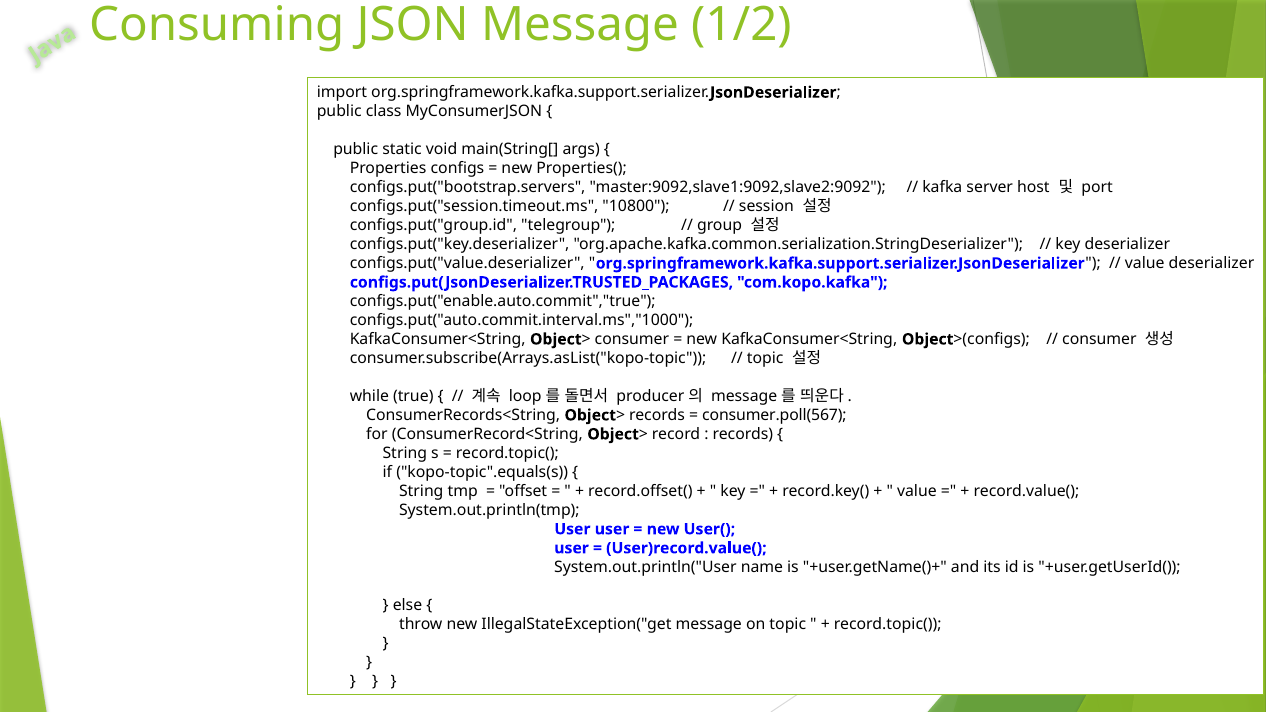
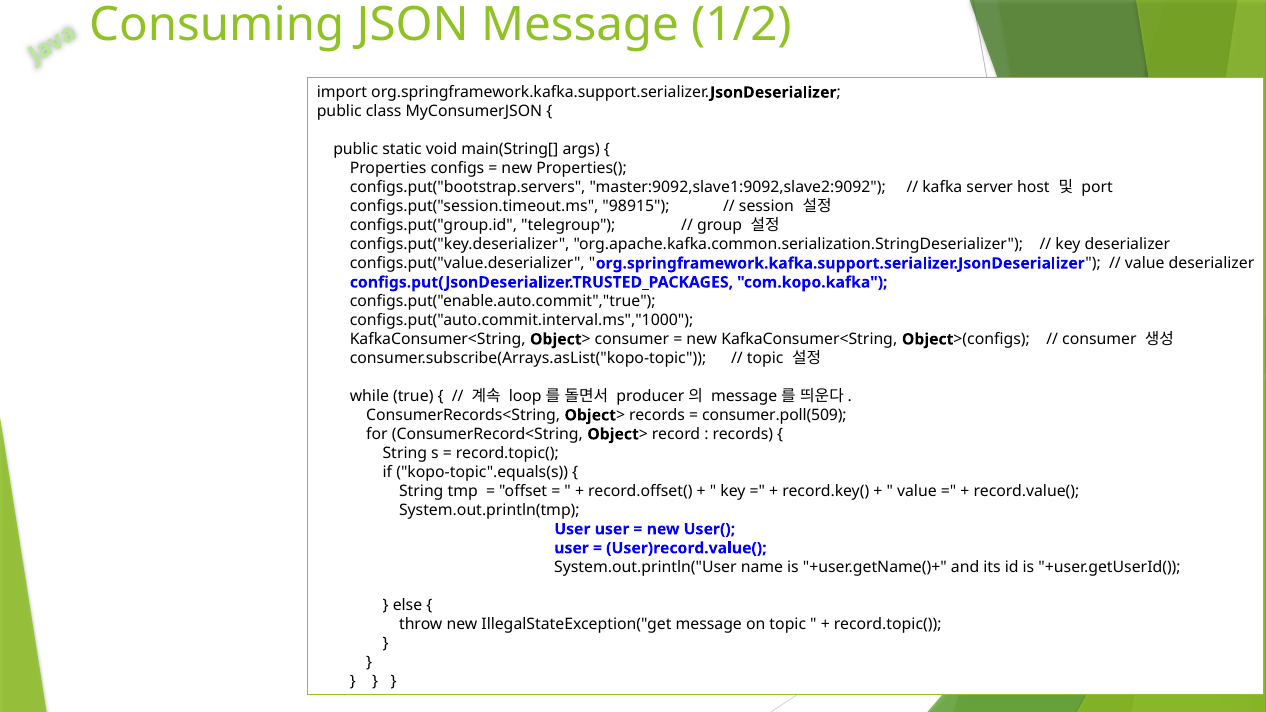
10800: 10800 -> 98915 (636, 206)
consumer.poll(567: consumer.poll(567 -> consumer.poll(509 (774, 415)
